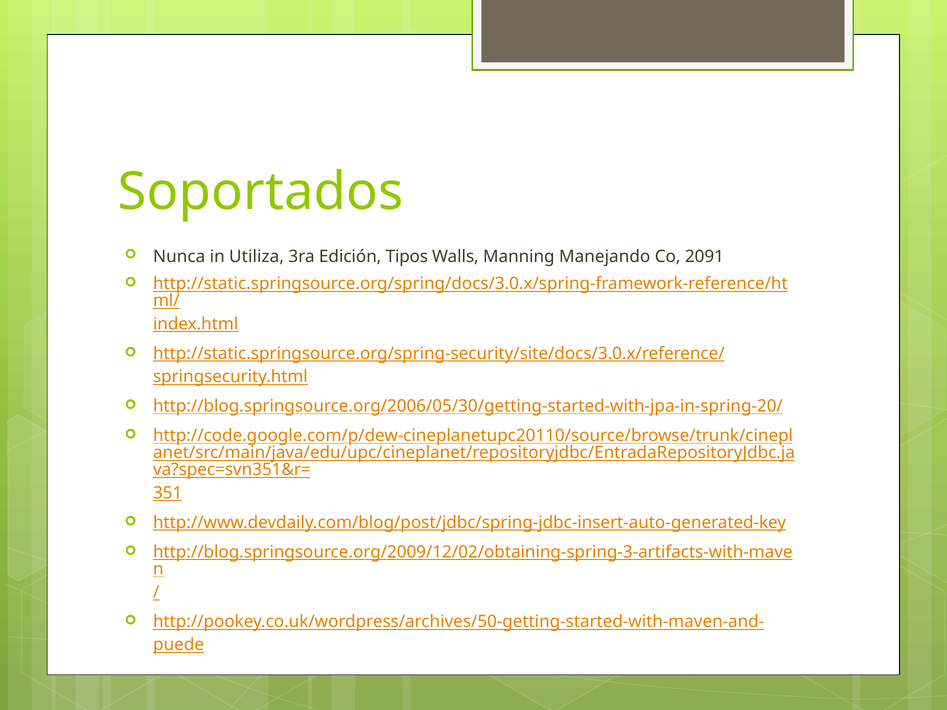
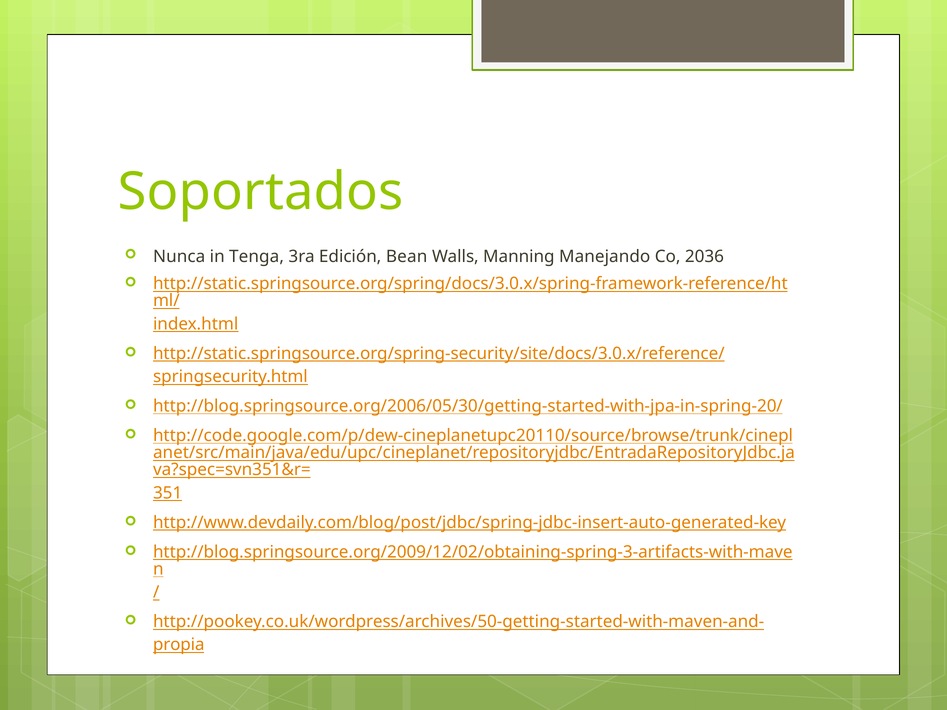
Utiliza: Utiliza -> Tenga (257, 257)
Tipos: Tipos -> Bean (407, 257)
2091: 2091 -> 2036 (704, 257)
puede: puede -> propia (179, 645)
